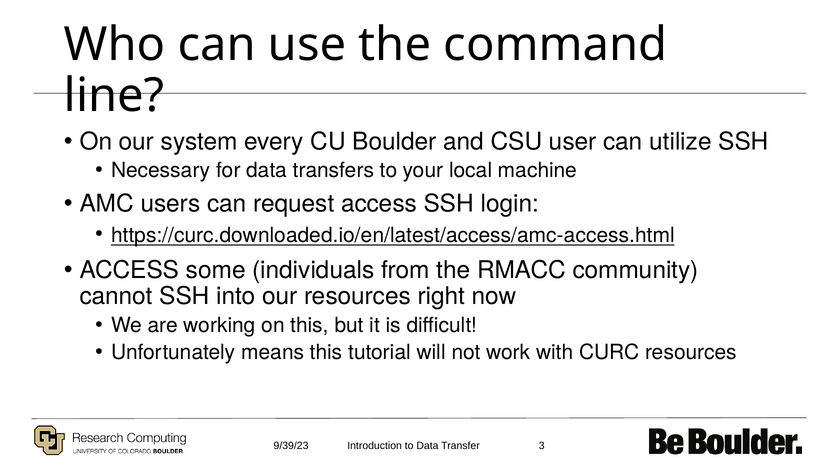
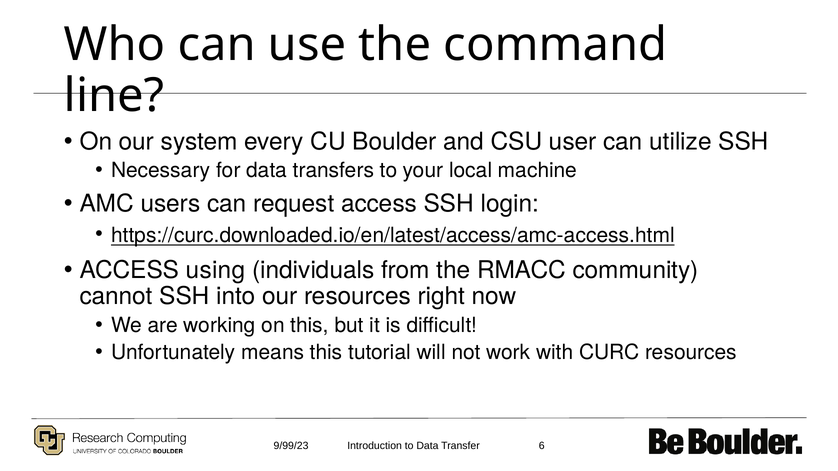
some: some -> using (216, 270)
9/39/23: 9/39/23 -> 9/99/23 (291, 446)
3: 3 -> 6 (542, 446)
